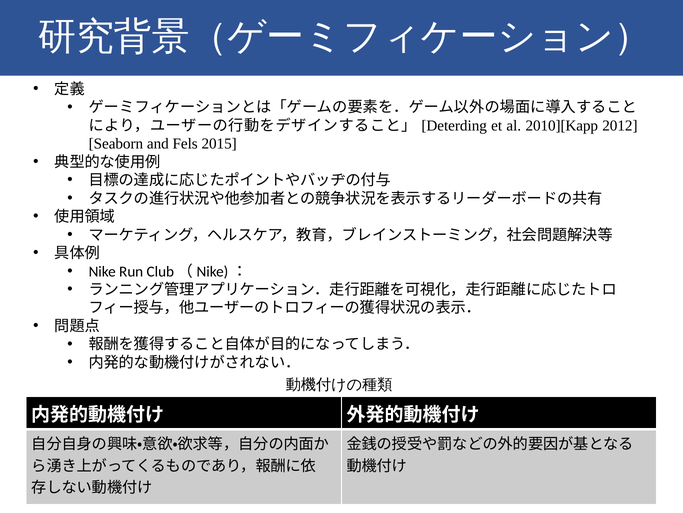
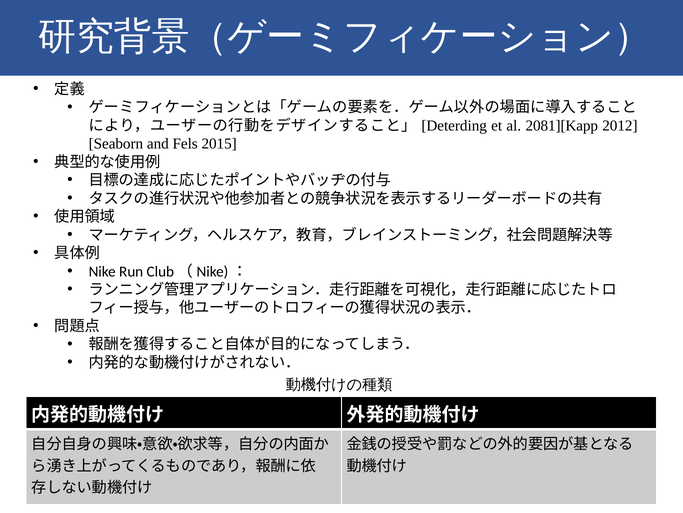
2010][Kapp: 2010][Kapp -> 2081][Kapp (562, 125)
